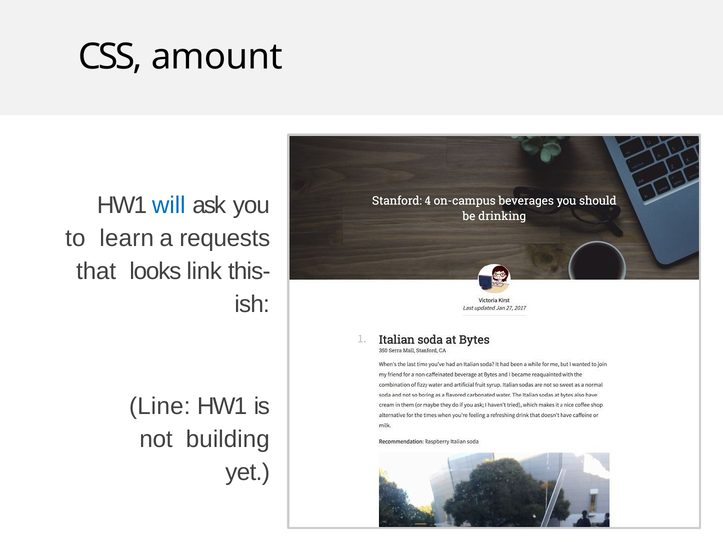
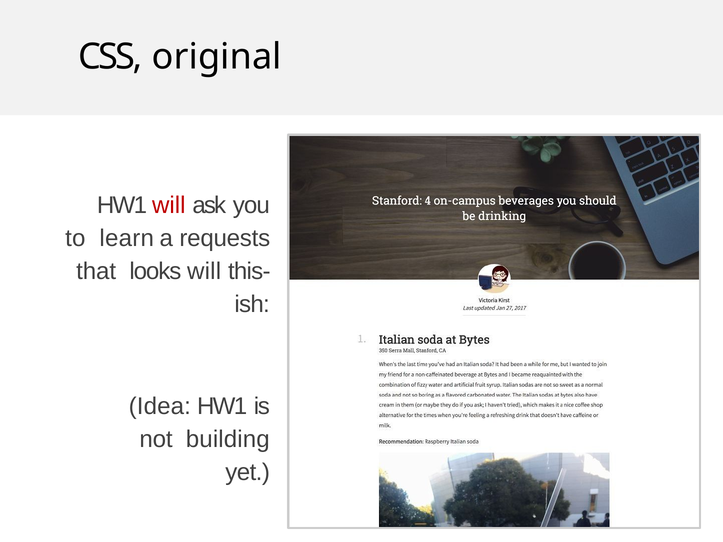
amount: amount -> original (217, 57)
will colour: blue -> red (169, 205)
looks link: link -> will (204, 271)
Line: Line -> Idea (160, 406)
